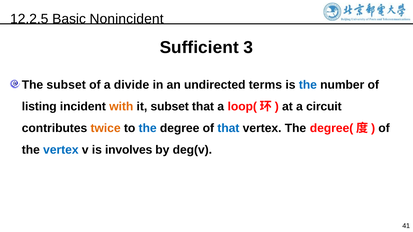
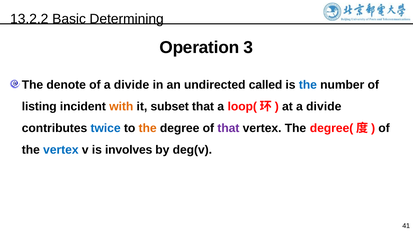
12.2.5: 12.2.5 -> 13.2.2 (29, 19)
Nonincident: Nonincident -> Determining (127, 19)
Sufficient: Sufficient -> Operation (199, 48)
The subset: subset -> denote (66, 85)
terms: terms -> called (266, 85)
at a circuit: circuit -> divide (324, 107)
twice colour: orange -> blue (106, 128)
the colour: blue -> orange (148, 128)
that colour: blue -> purple (228, 128)
